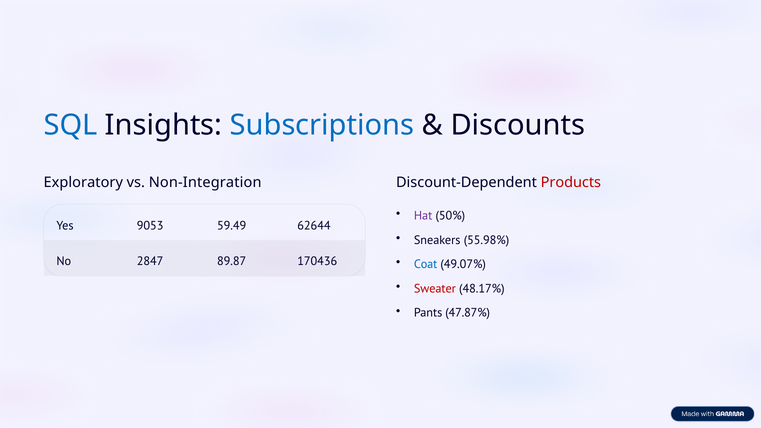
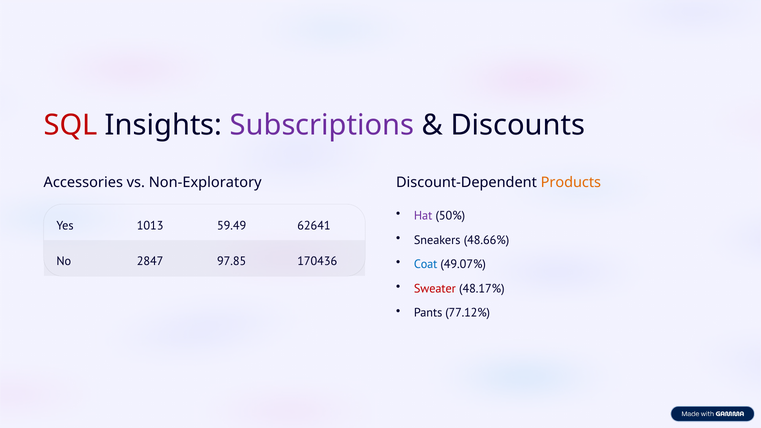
SQL colour: blue -> red (70, 125)
Subscriptions colour: blue -> purple (322, 125)
Exploratory: Exploratory -> Accessories (83, 182)
Non-Integration: Non-Integration -> Non-Exploratory (205, 182)
Products colour: red -> orange (571, 182)
9053: 9053 -> 1013 (150, 226)
62644: 62644 -> 62641 (314, 226)
55.98%: 55.98% -> 48.66% (486, 240)
89.87: 89.87 -> 97.85 (232, 261)
47.87%: 47.87% -> 77.12% (468, 313)
